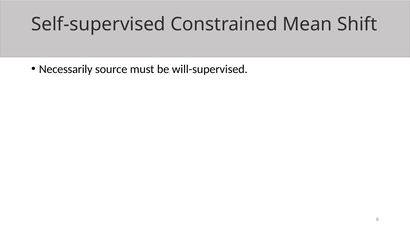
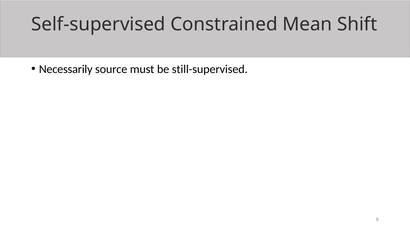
will-supervised: will-supervised -> still-supervised (210, 69)
